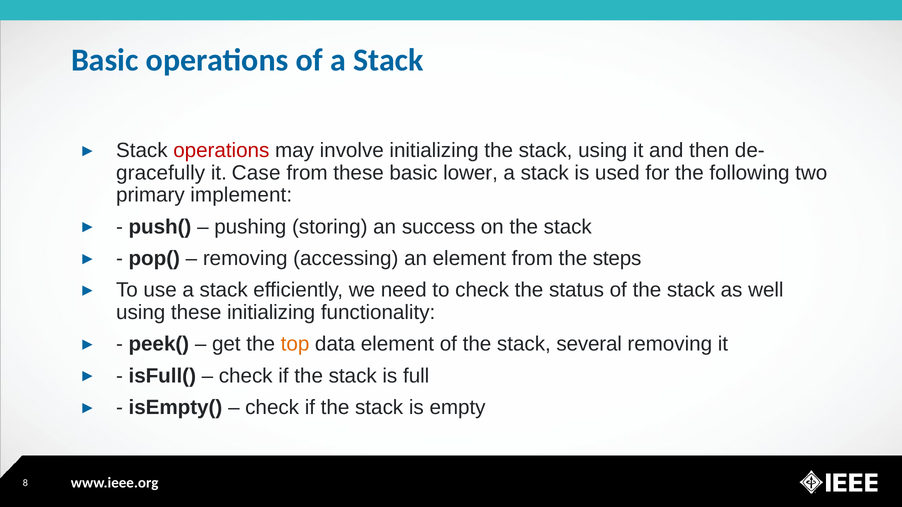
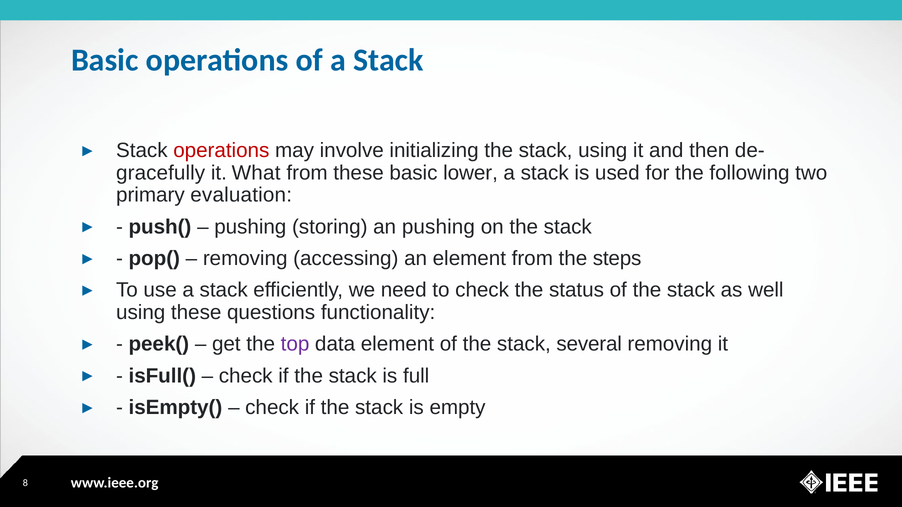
Case: Case -> What (256, 173)
implement: implement -> evaluation (241, 195)
an success: success -> pushing (438, 227)
these initializing: initializing -> questions (271, 313)
top colour: orange -> purple (295, 344)
